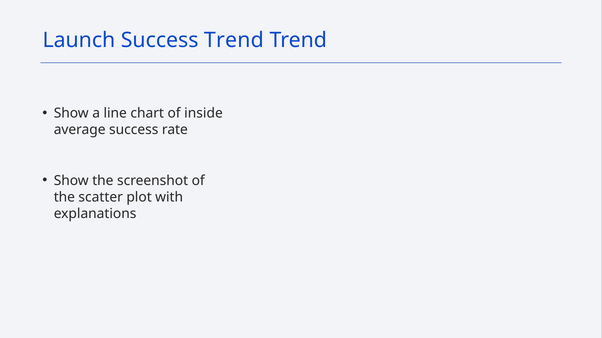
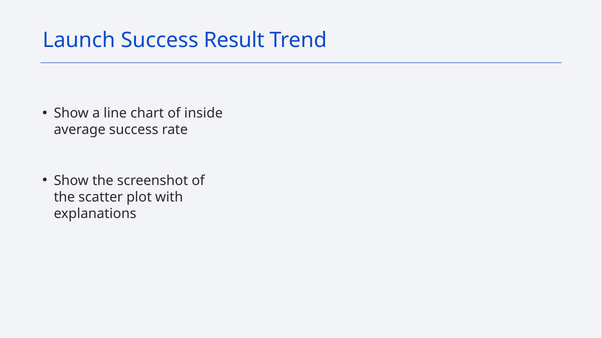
Success Trend: Trend -> Result (234, 40)
